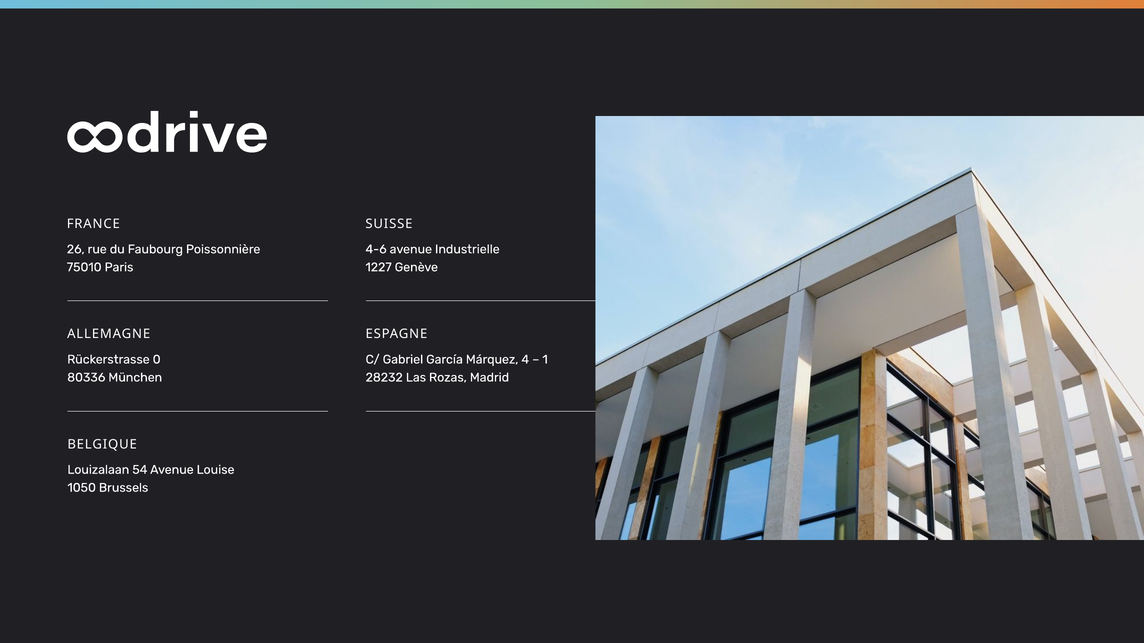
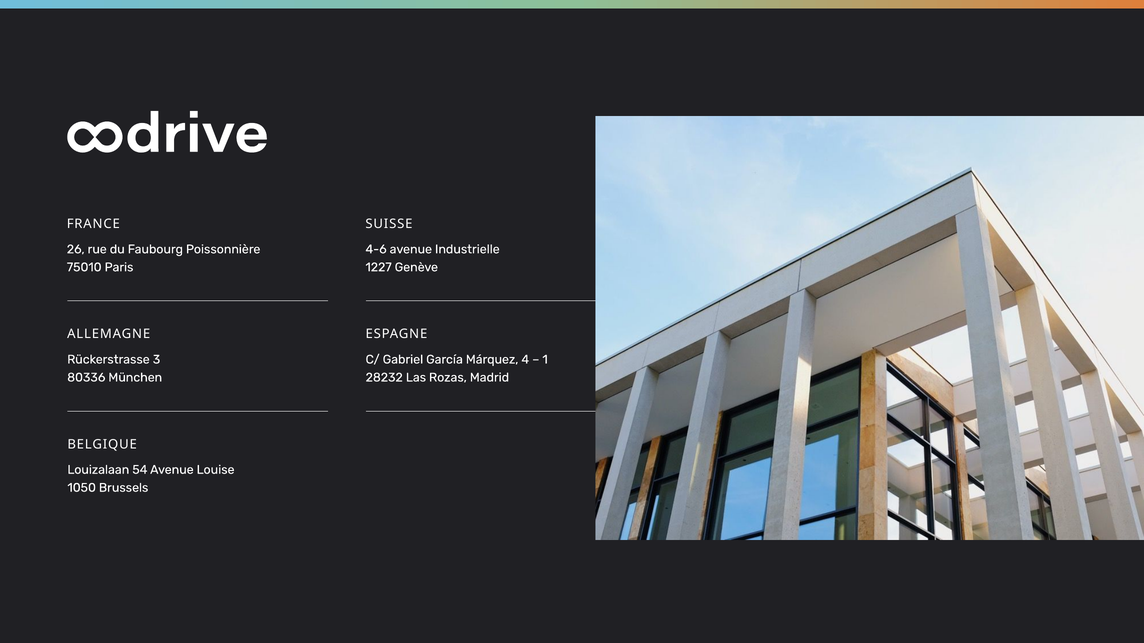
0: 0 -> 3 (157, 360)
